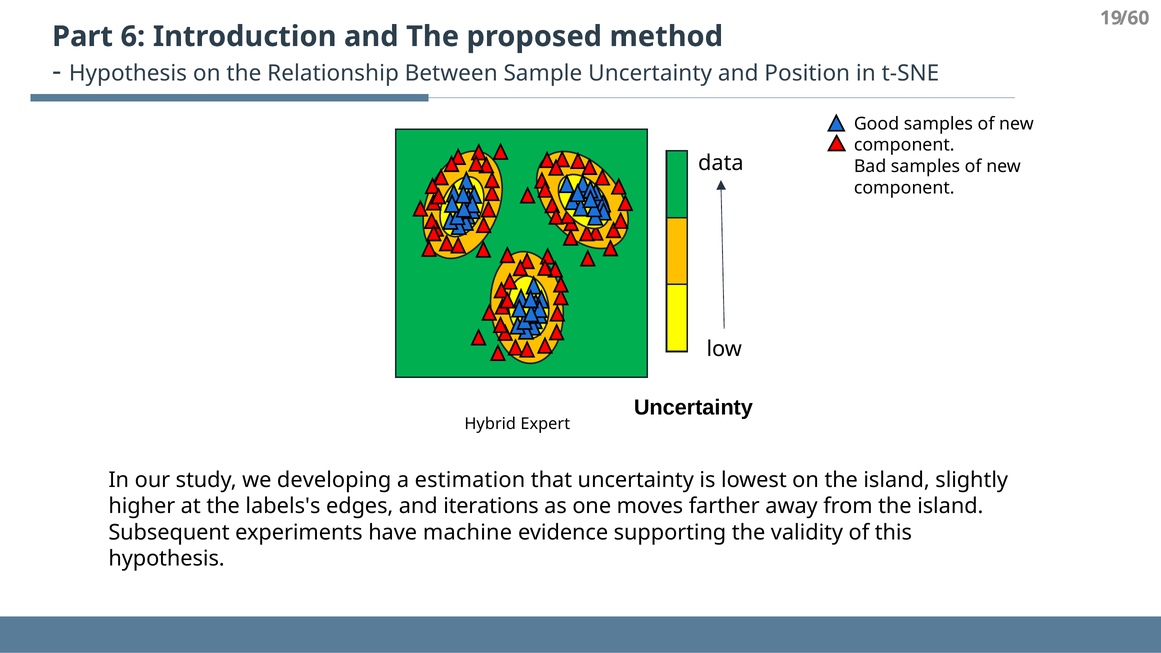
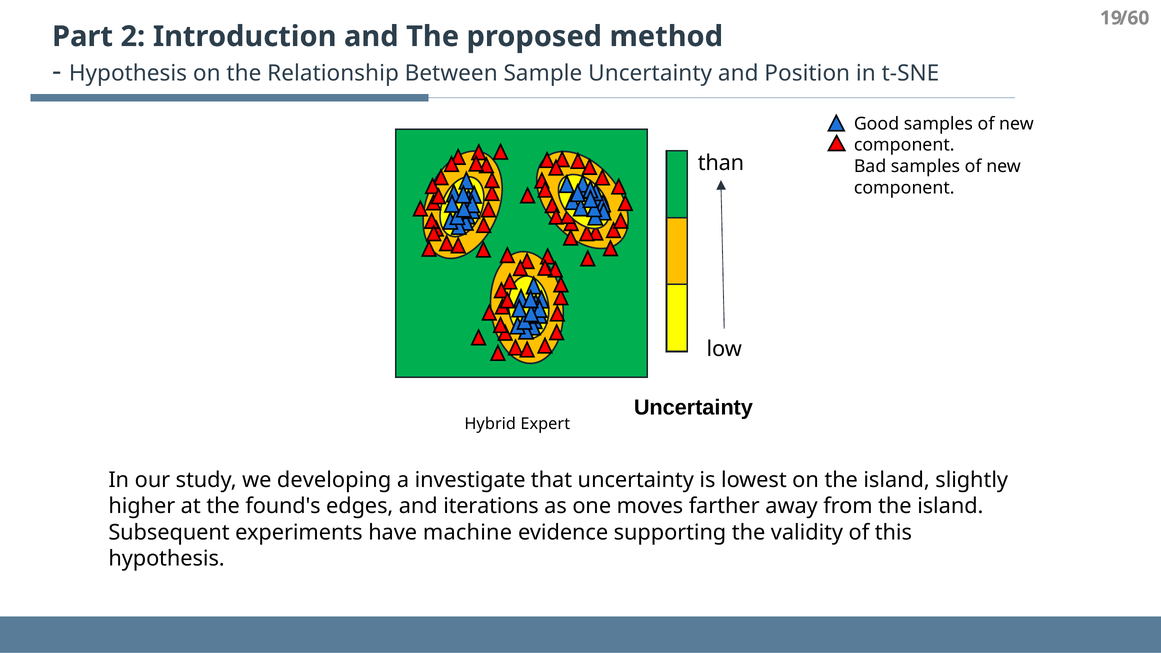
6: 6 -> 2 (133, 37)
data: data -> than (721, 163)
estimation: estimation -> investigate (470, 480)
labels's: labels's -> found's (283, 506)
